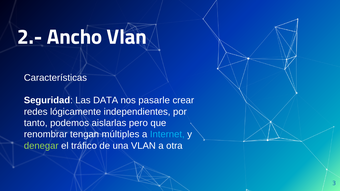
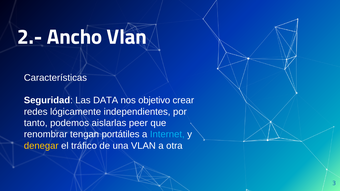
pasarle: pasarle -> objetivo (154, 101)
pero: pero -> peer (138, 123)
múltiples: múltiples -> portátiles (121, 135)
denegar colour: light green -> yellow (41, 146)
